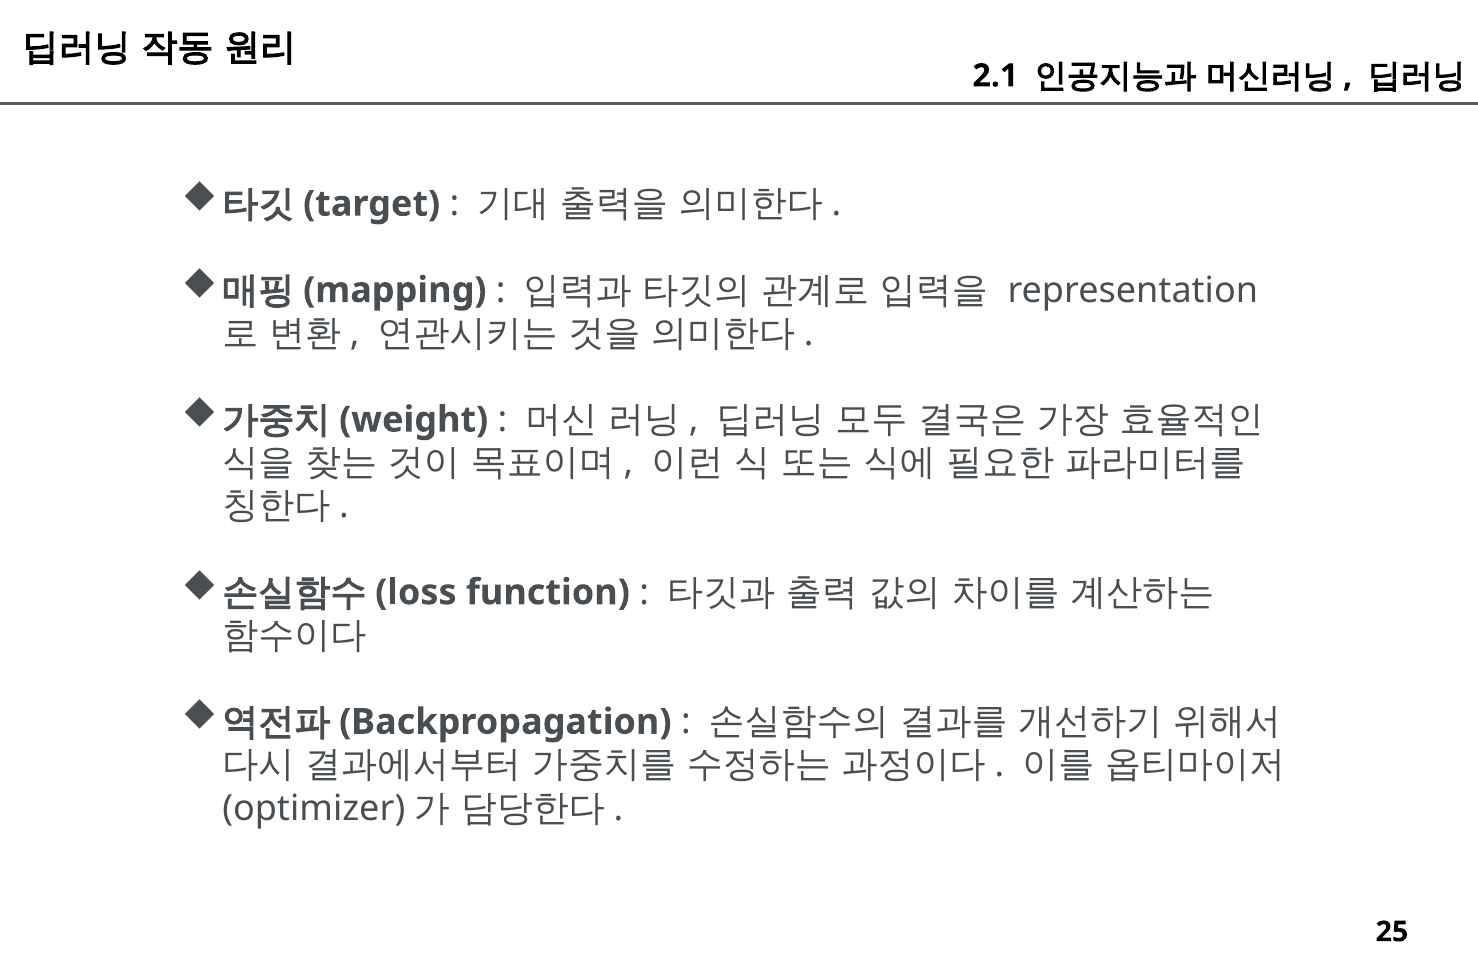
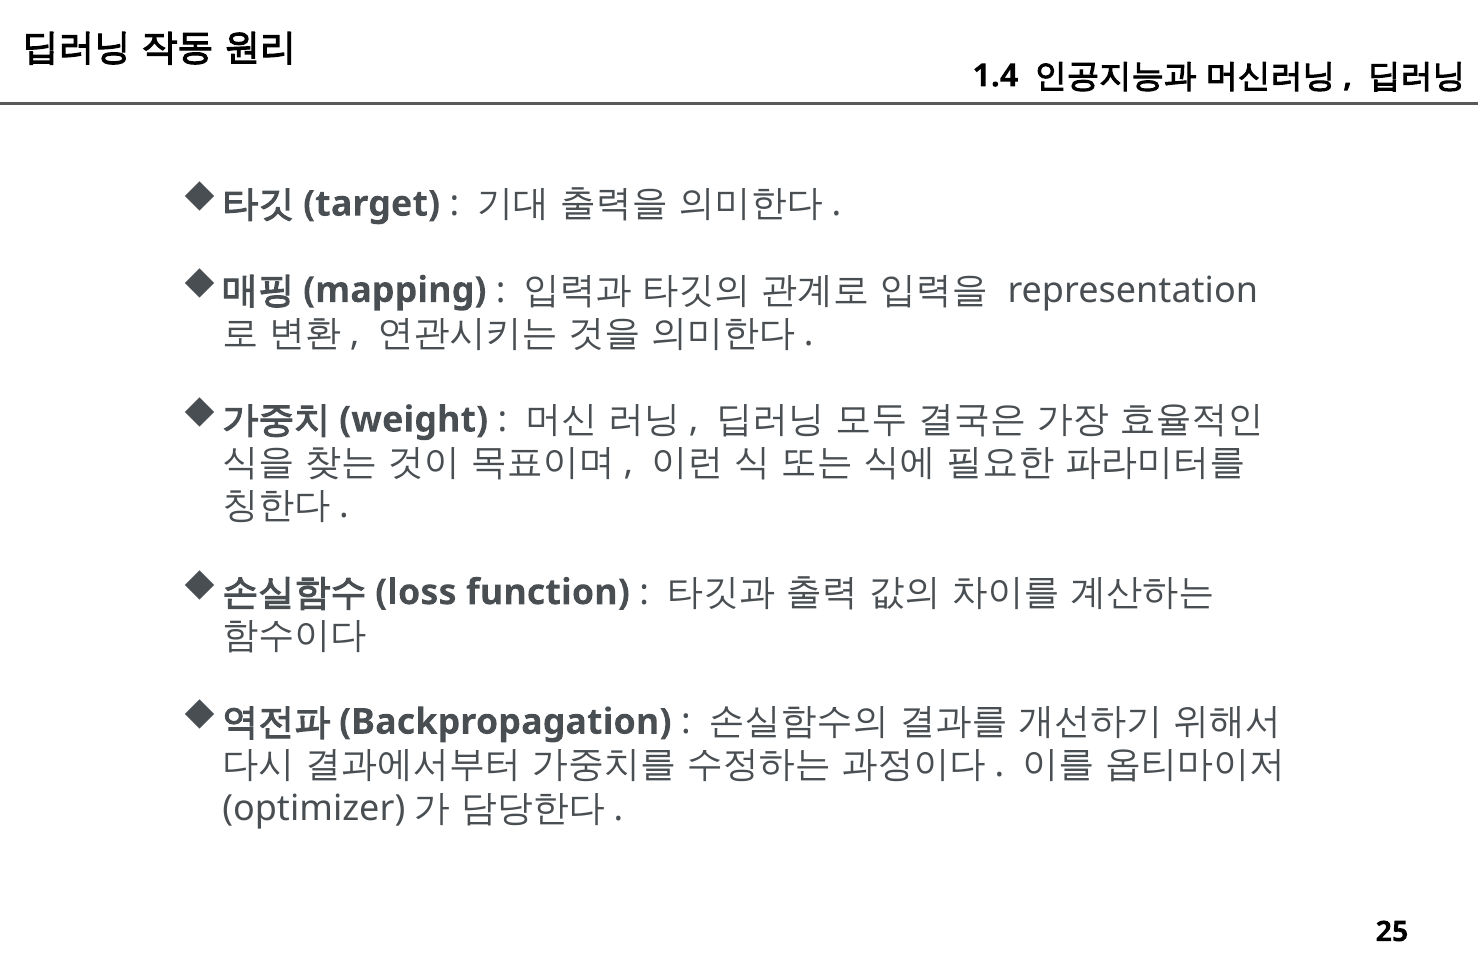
2.1: 2.1 -> 1.4 (995, 76)
